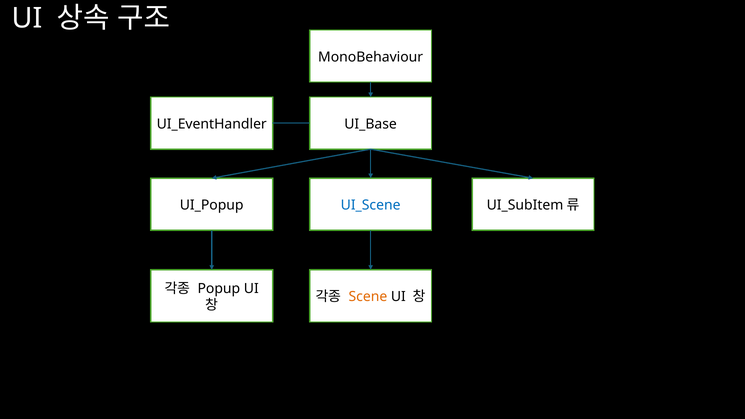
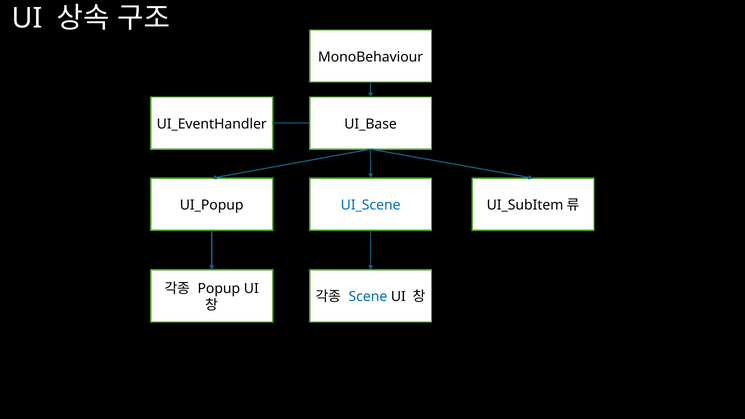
Scene colour: orange -> blue (368, 297)
